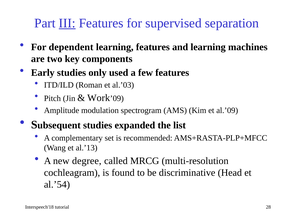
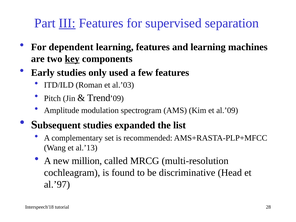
key underline: none -> present (72, 59)
Work: Work -> Trend (99, 98)
degree: degree -> million (87, 161)
al.’54: al.’54 -> al.’97 (57, 184)
